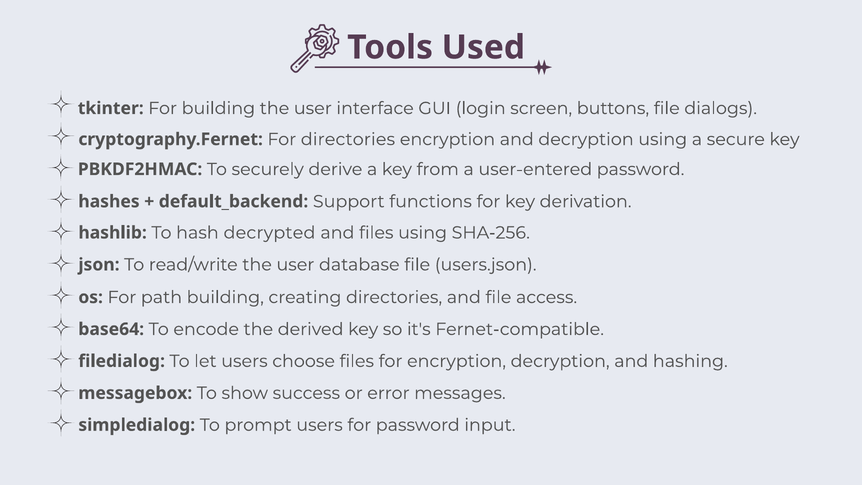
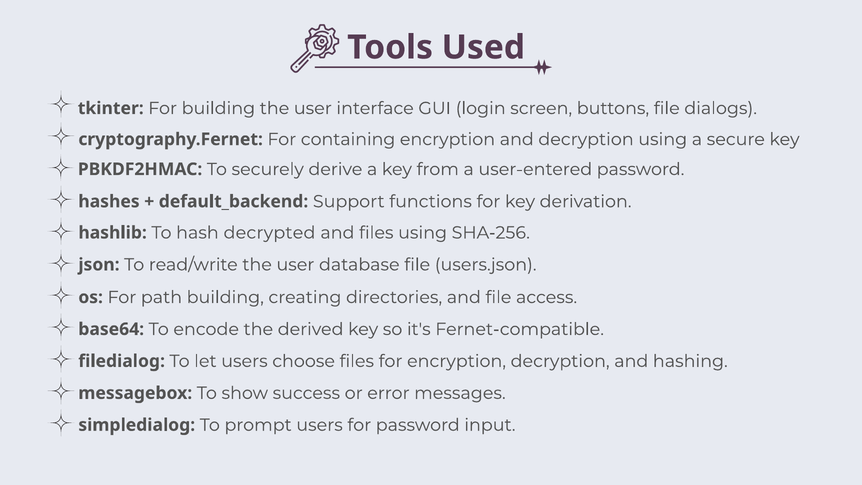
For directories: directories -> containing (348, 139)
